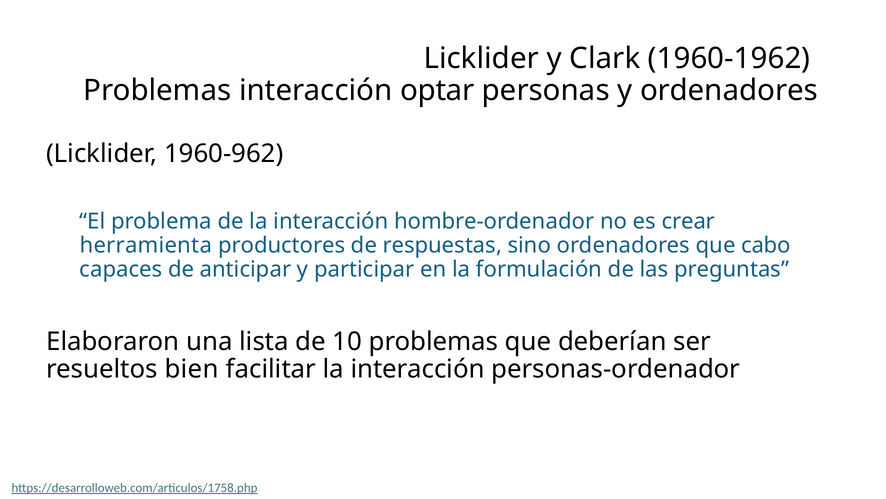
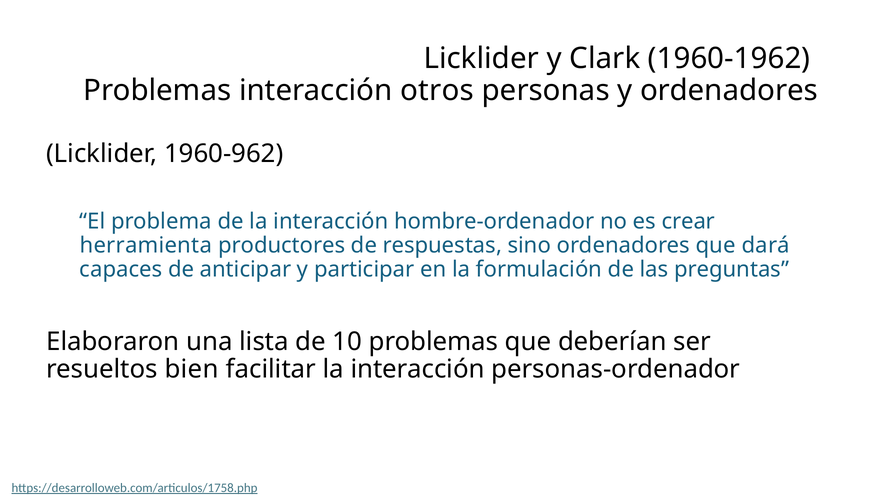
optar: optar -> otros (437, 90)
cabo: cabo -> dará (766, 245)
